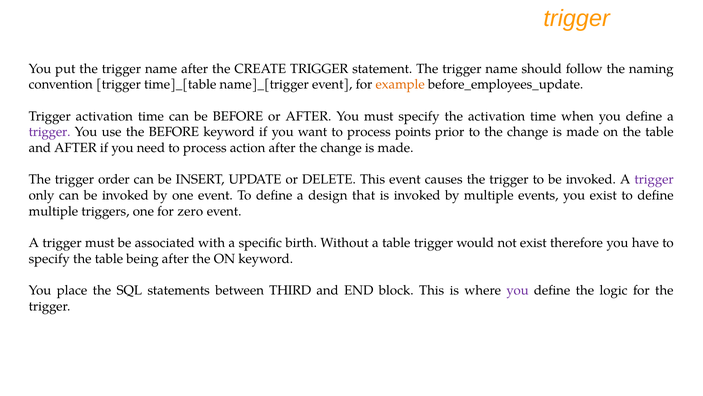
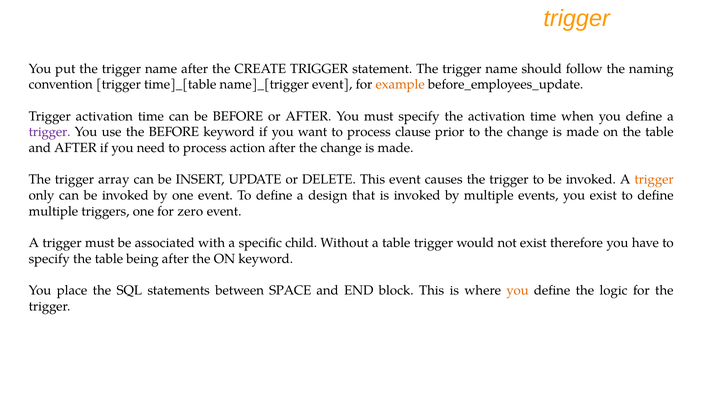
points: points -> clause (413, 132)
order: order -> array (114, 179)
trigger colour: purple -> orange (654, 179)
birth: birth -> child (301, 243)
THIRD: THIRD -> SPACE (290, 290)
you colour: purple -> orange (518, 290)
